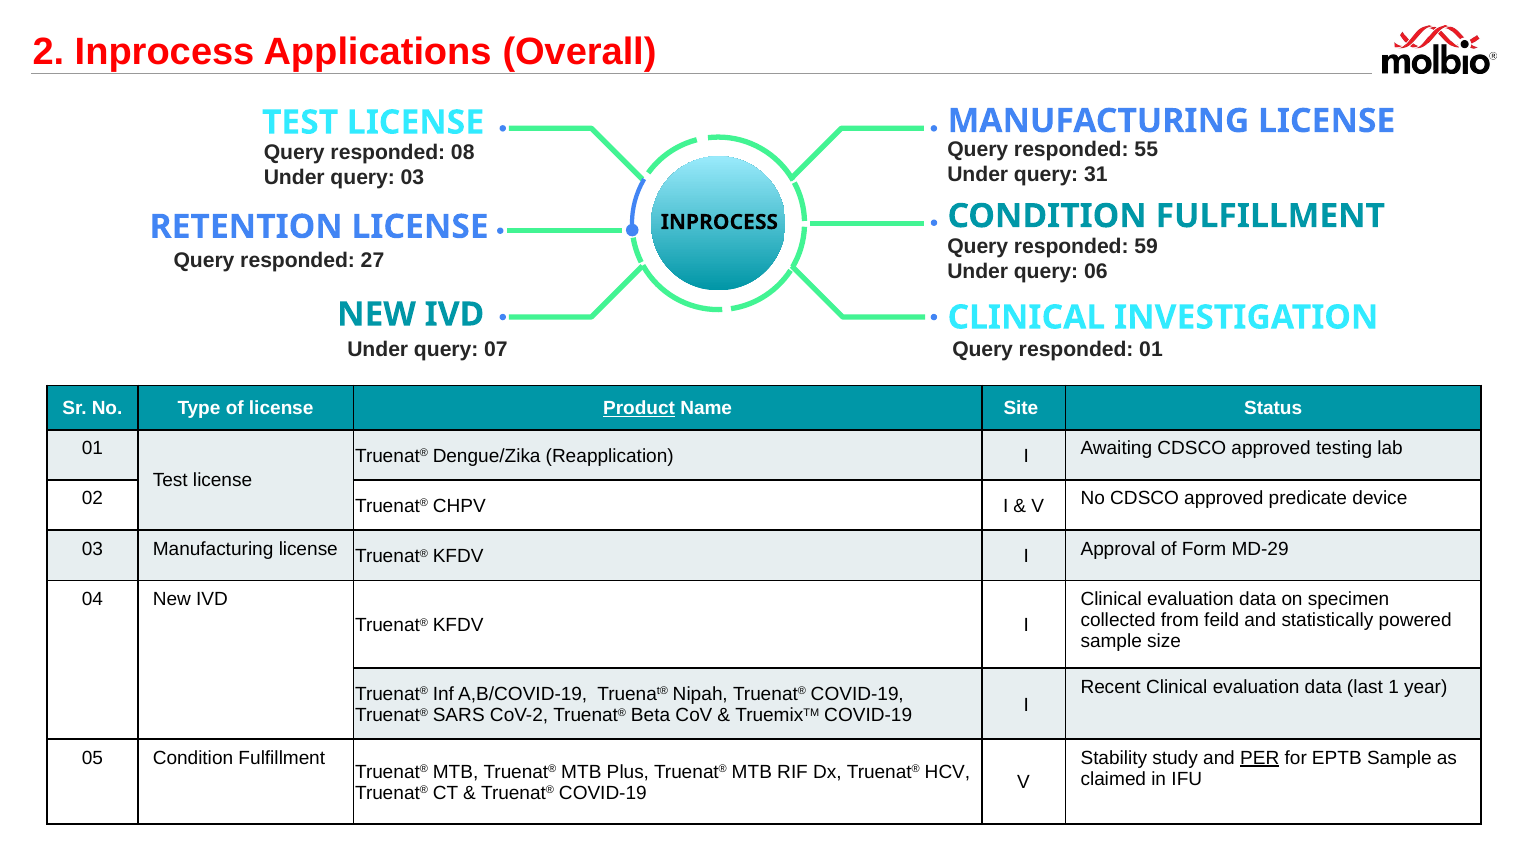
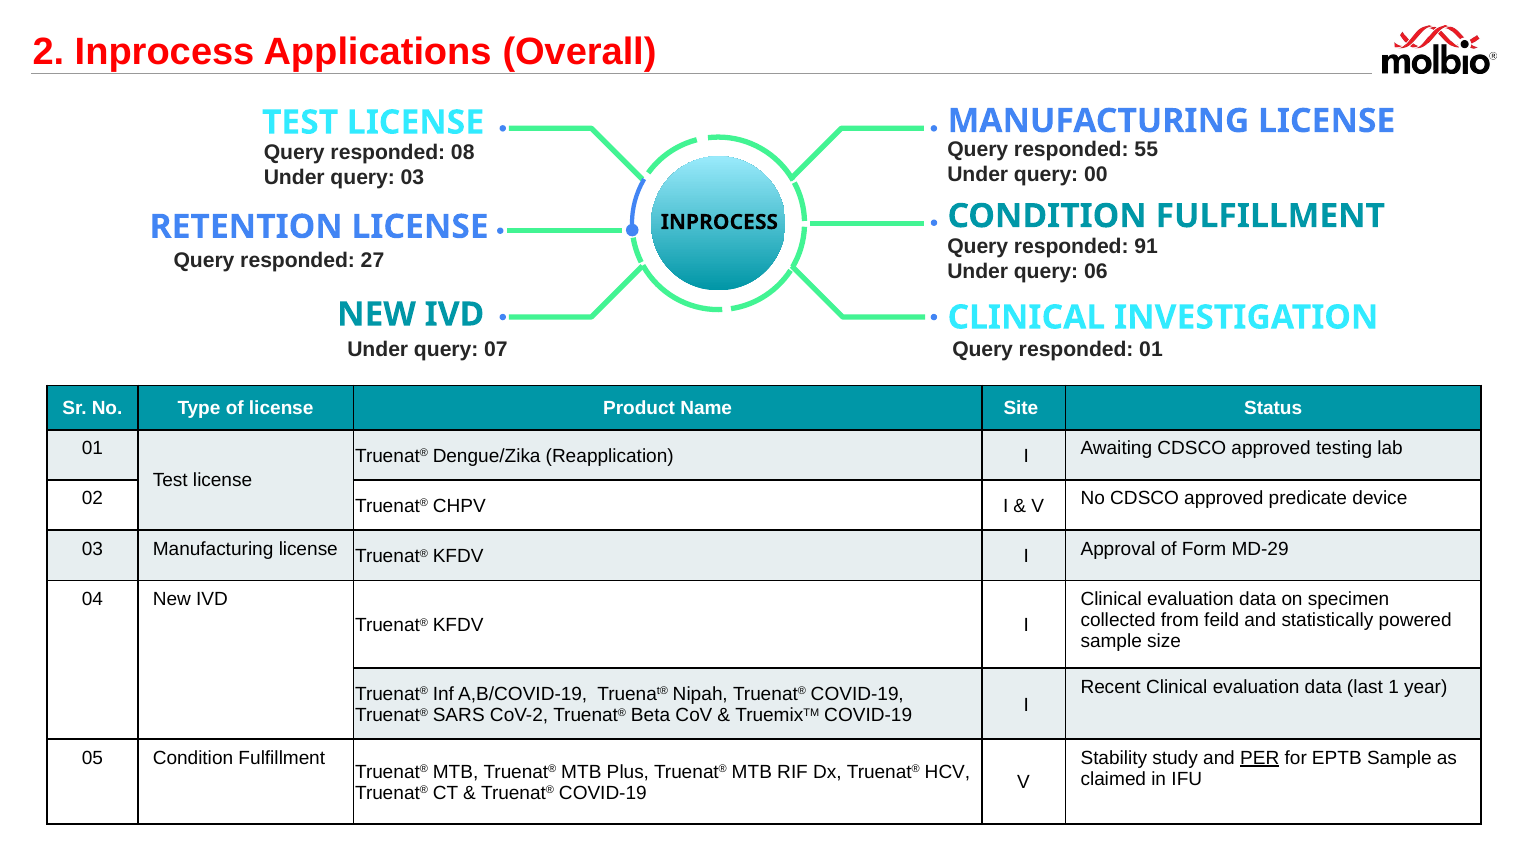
31: 31 -> 00 (1096, 175)
59: 59 -> 91 (1146, 246)
Product underline: present -> none (639, 408)
